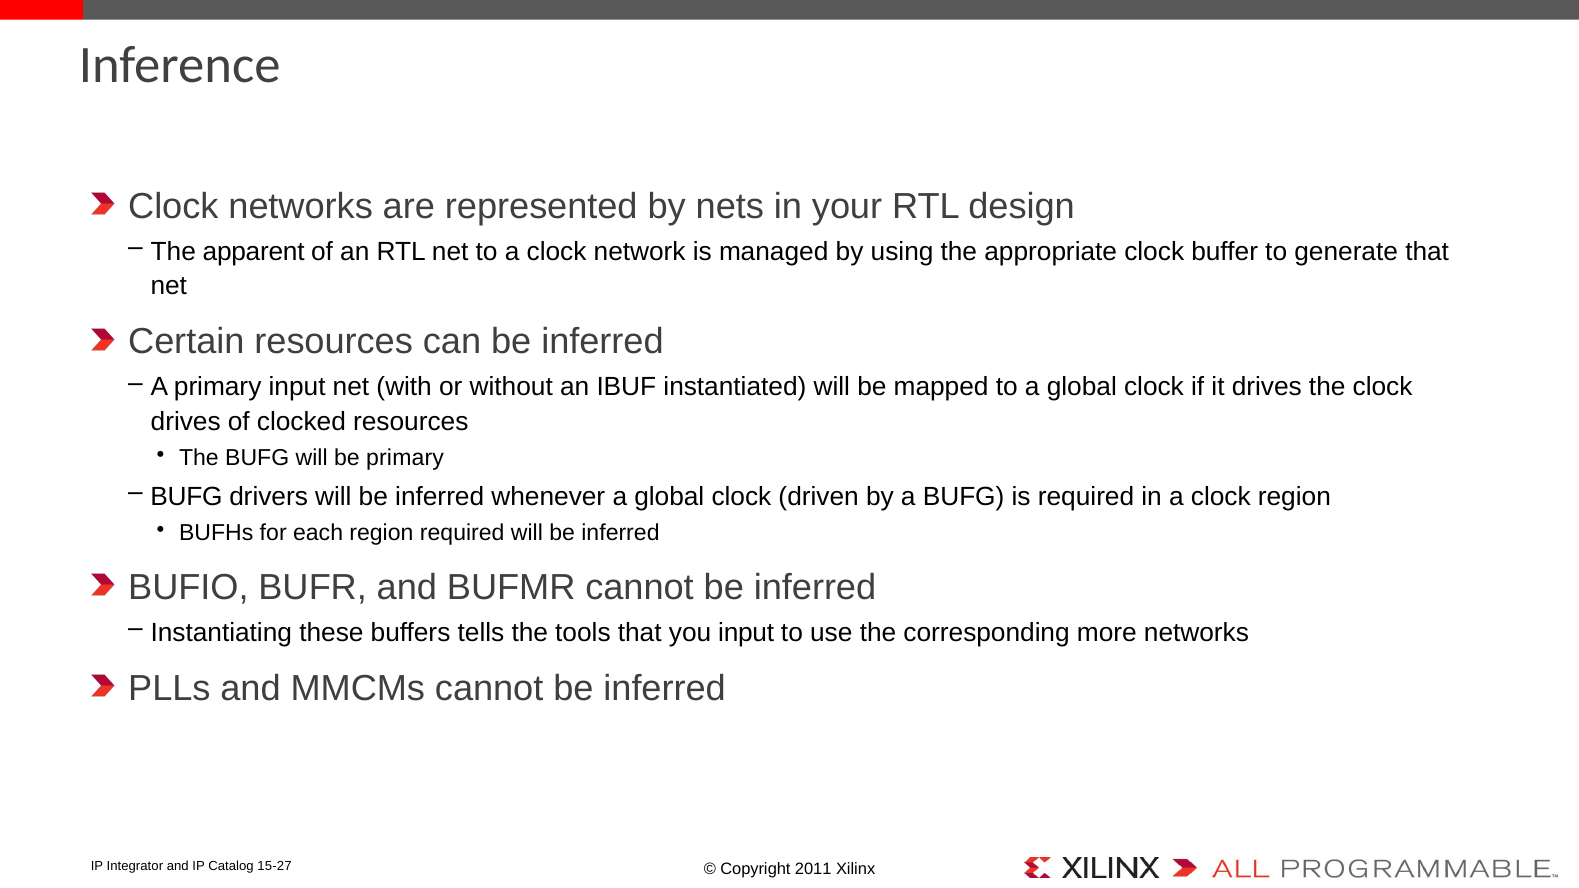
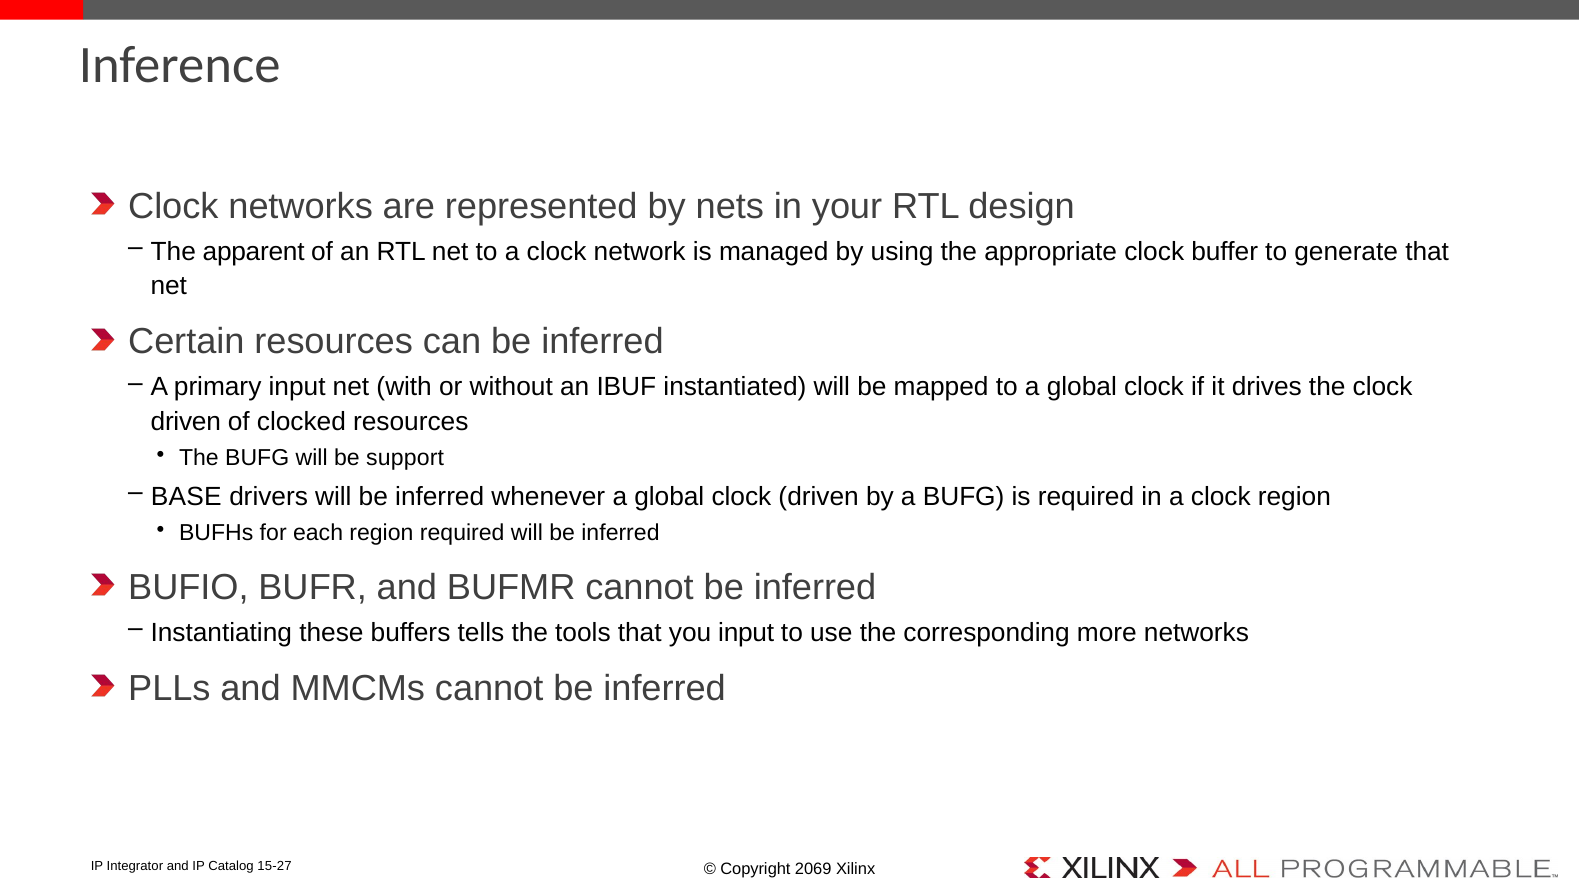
drives: drives -> driven (186, 422)
be primary: primary -> support (405, 459)
BUFG: BUFG -> BASE (186, 497)
2011: 2011 -> 2069 (813, 869)
